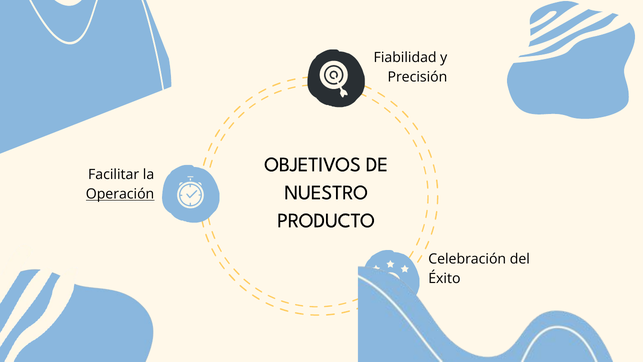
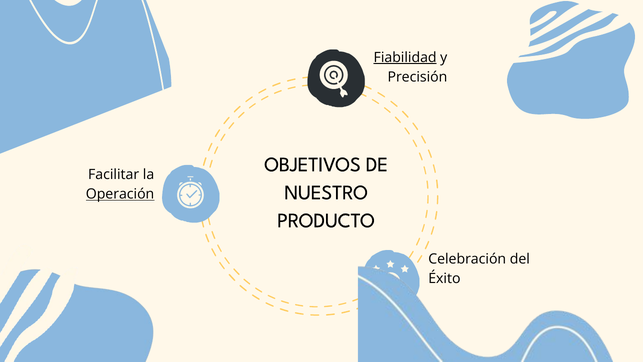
Fiabilidad underline: none -> present (405, 58)
